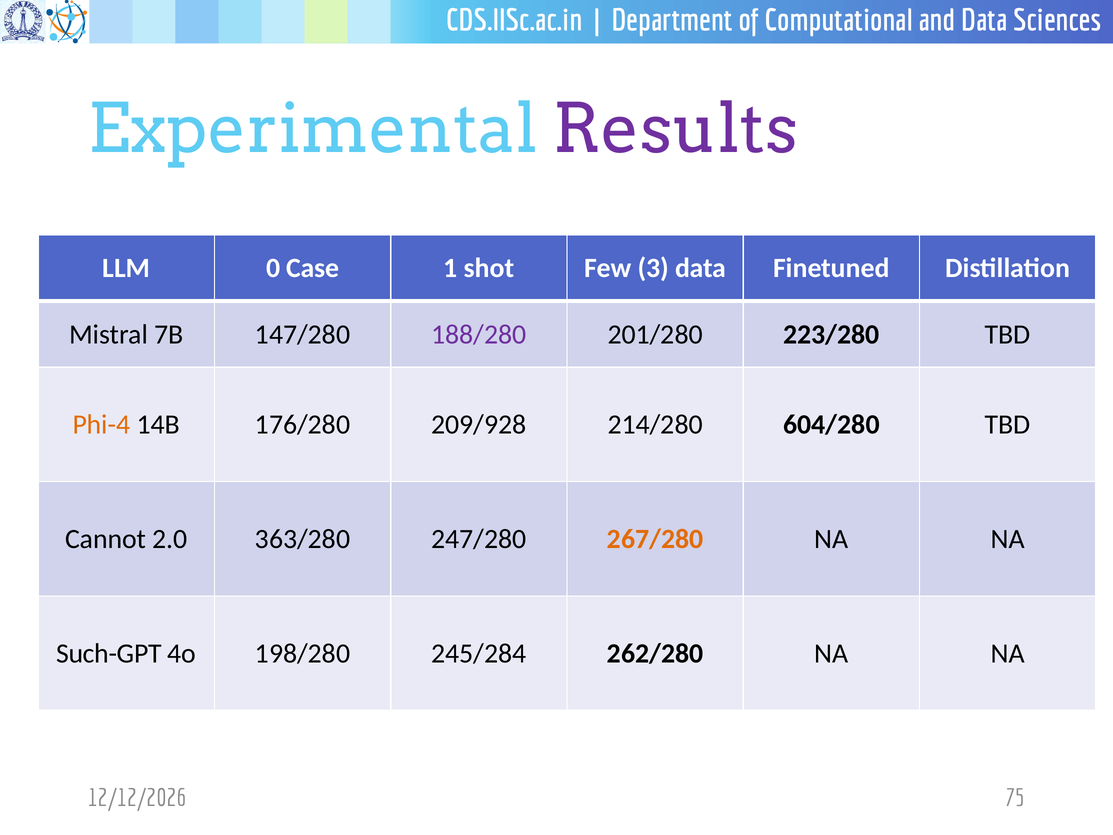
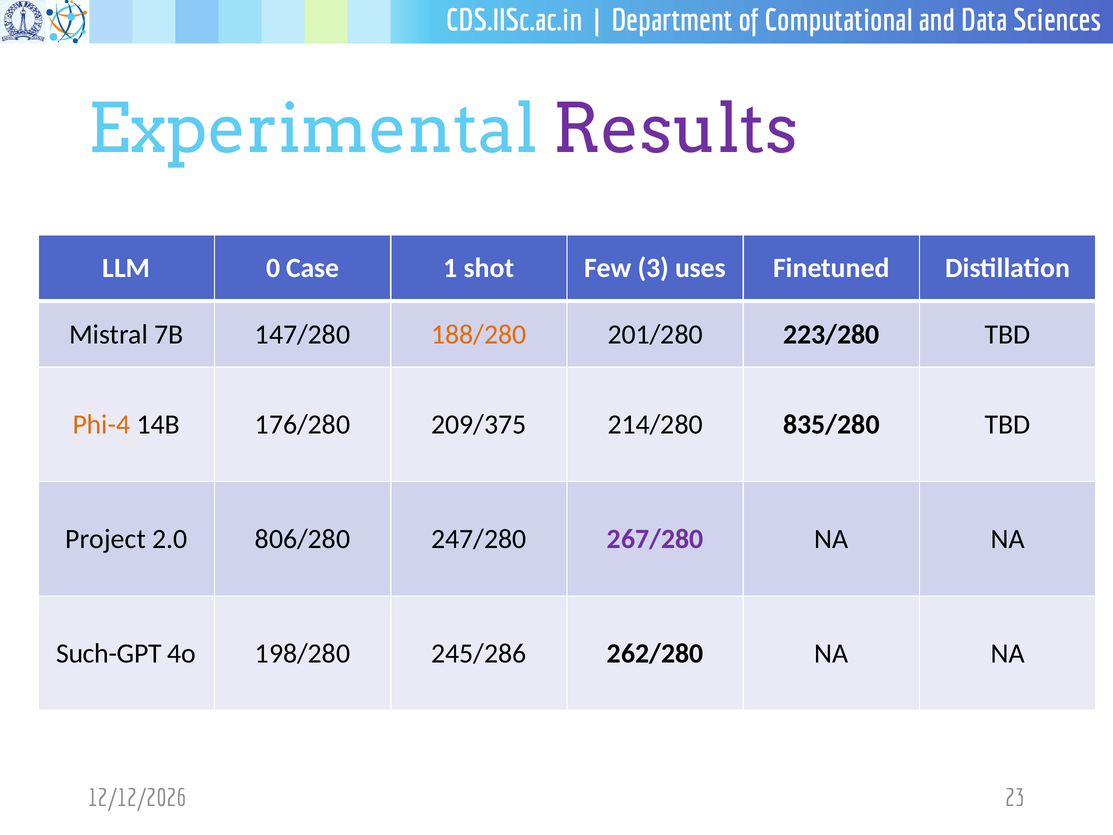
3 data: data -> uses (701, 268)
188/280 colour: purple -> orange (479, 334)
209/928: 209/928 -> 209/375 (479, 425)
604/280: 604/280 -> 835/280 (831, 425)
Cannot: Cannot -> Project (106, 539)
363/280: 363/280 -> 806/280 (303, 539)
267/280 colour: orange -> purple (655, 539)
245/284: 245/284 -> 245/286 (479, 653)
75: 75 -> 23 (1015, 798)
